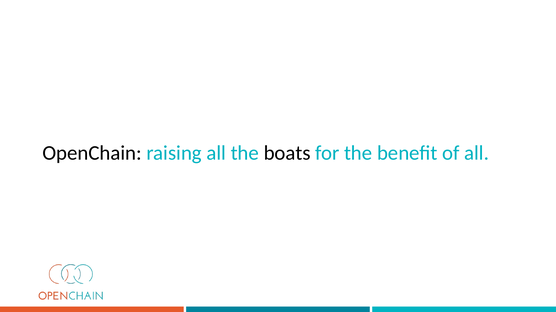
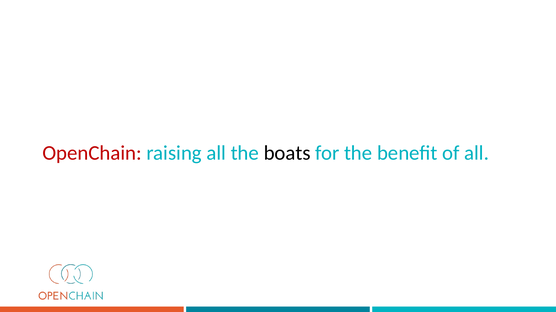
OpenChain colour: black -> red (92, 153)
